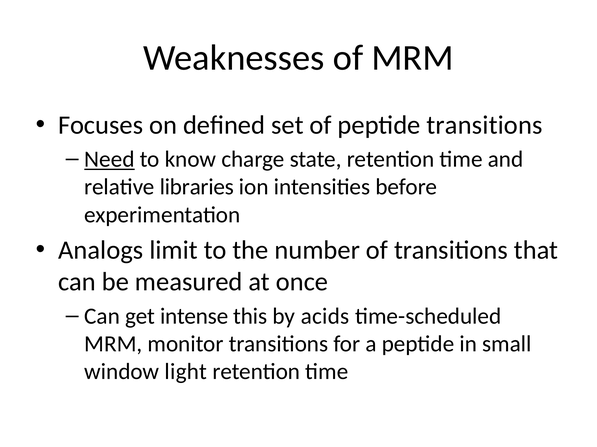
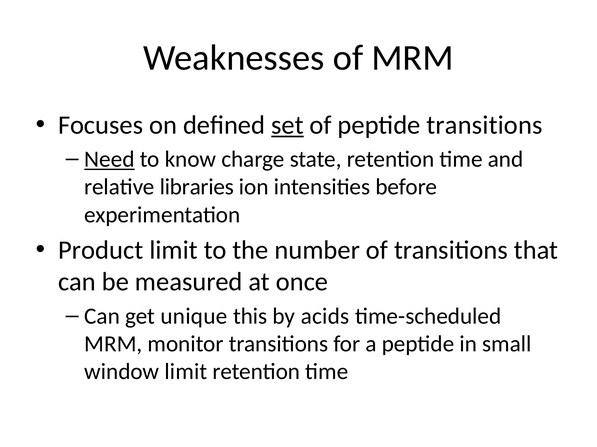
set underline: none -> present (287, 125)
Analogs: Analogs -> Product (101, 251)
intense: intense -> unique (194, 317)
window light: light -> limit (186, 372)
